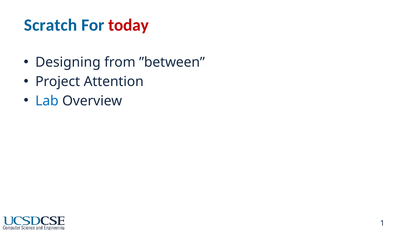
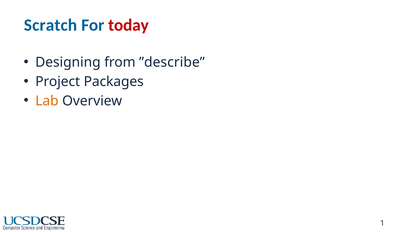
”between: ”between -> ”describe (172, 62)
Attention: Attention -> Packages (114, 81)
Lab colour: blue -> orange (47, 101)
